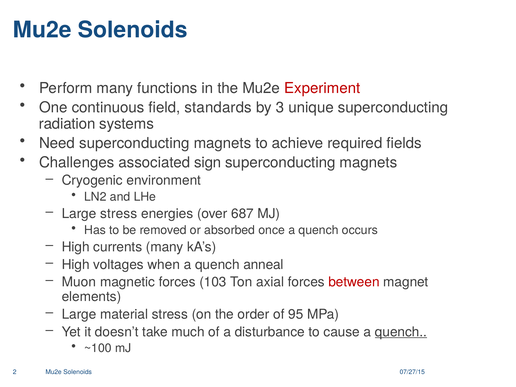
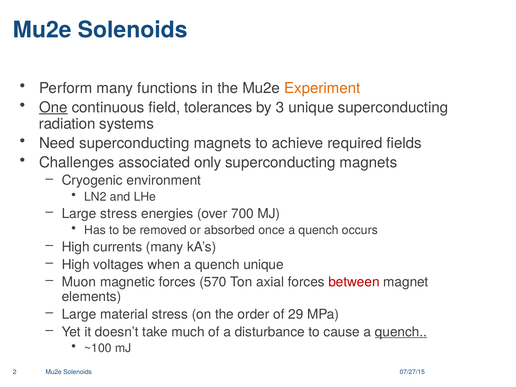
Experiment colour: red -> orange (322, 88)
One underline: none -> present (53, 107)
standards: standards -> tolerances (218, 107)
sign: sign -> only (208, 162)
687: 687 -> 700 (242, 214)
quench anneal: anneal -> unique (263, 265)
103: 103 -> 570 (213, 282)
95: 95 -> 29 (296, 314)
